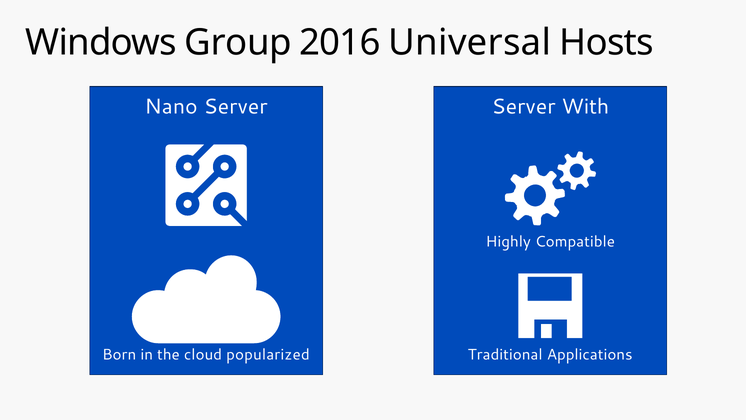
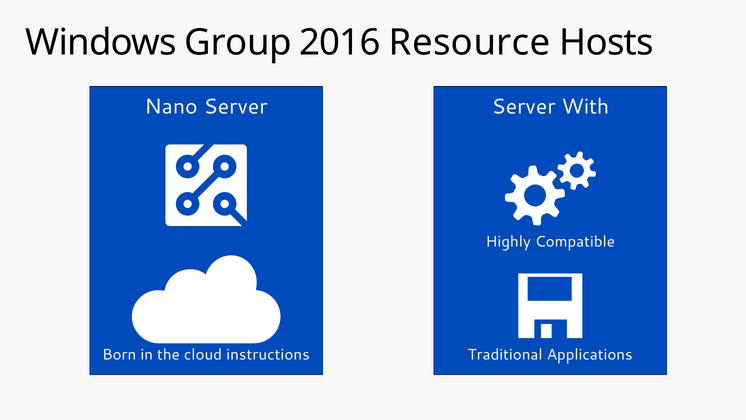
Universal: Universal -> Resource (470, 43)
popularized: popularized -> instructions (268, 355)
